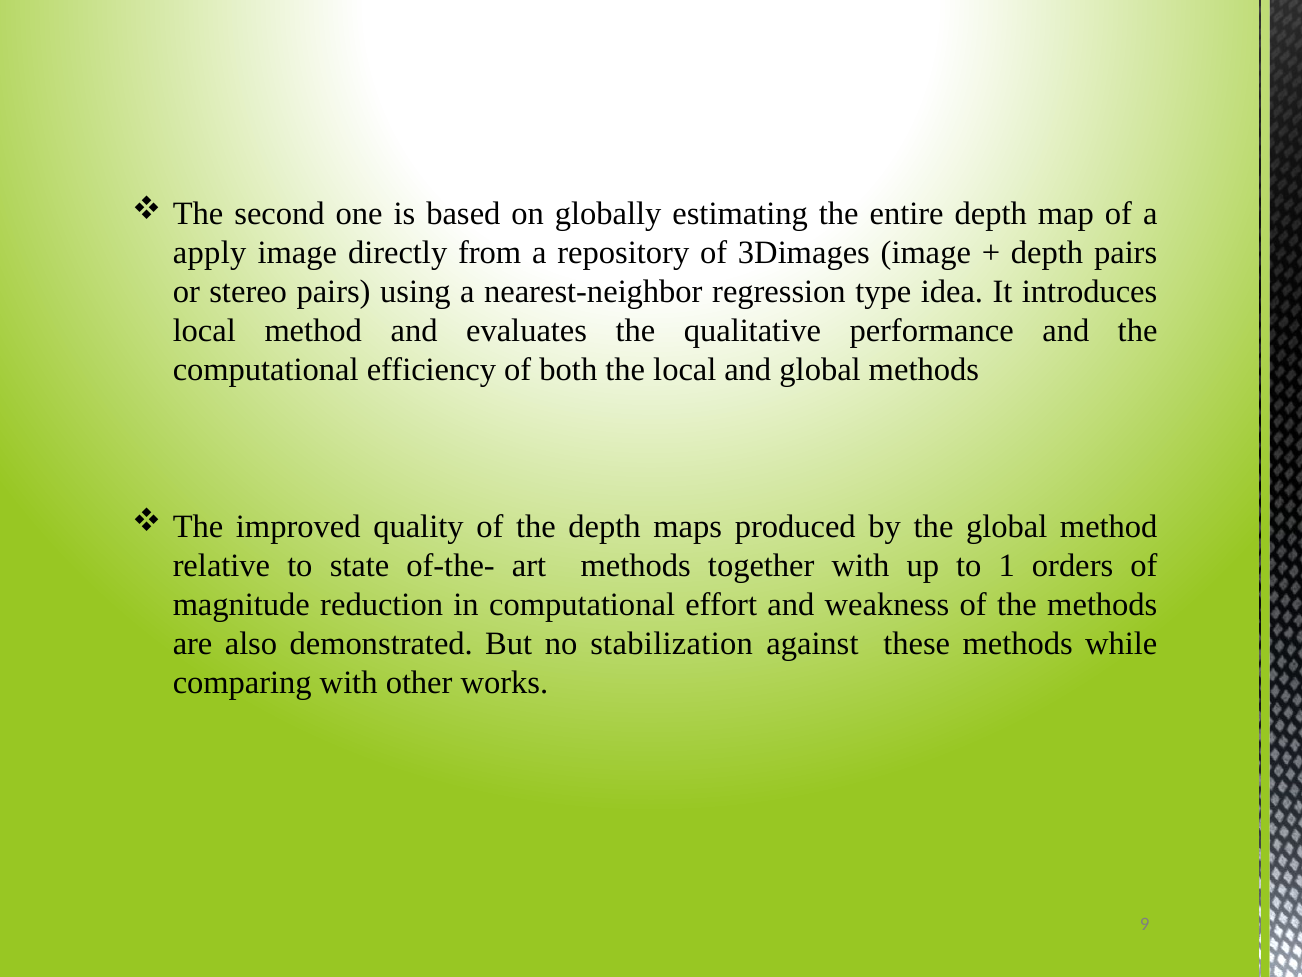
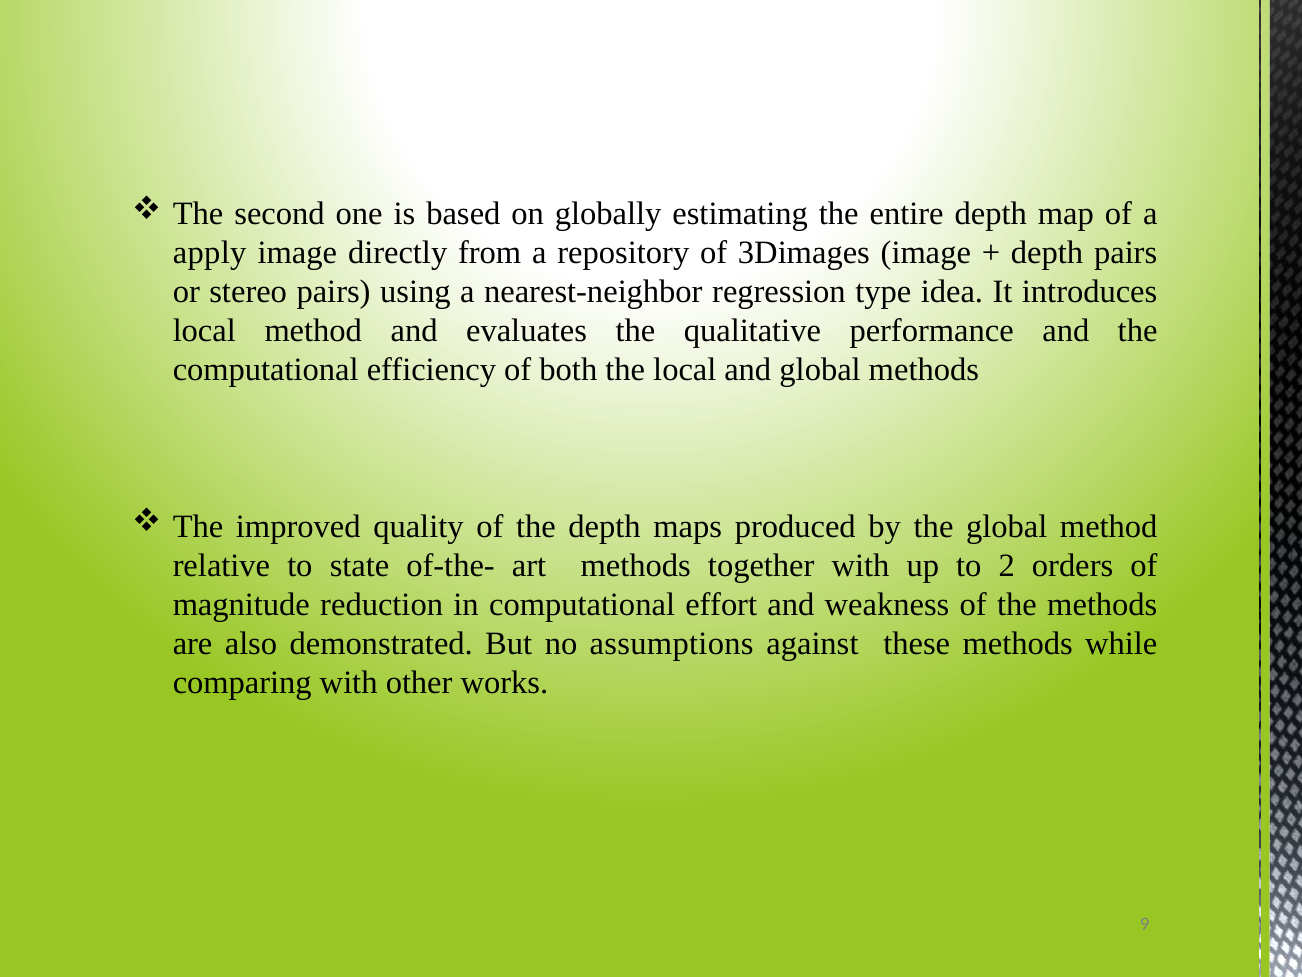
1: 1 -> 2 (1007, 565)
stabilization: stabilization -> assumptions (672, 643)
